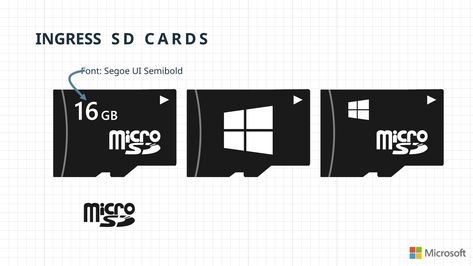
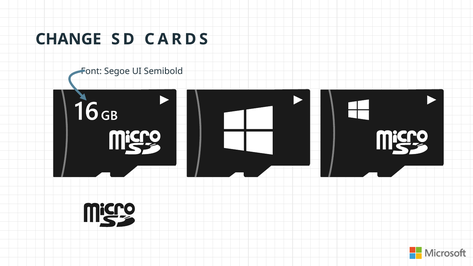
INGRESS: INGRESS -> CHANGE (68, 39)
